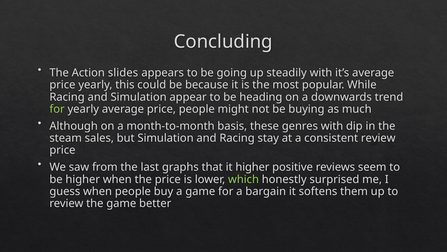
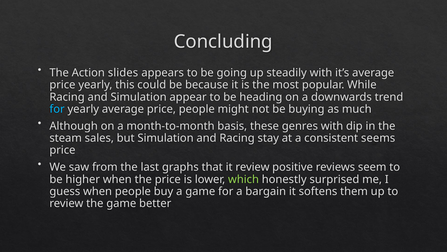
for colour: light green -> light blue (57, 109)
consistent review: review -> seems (378, 138)
it higher: higher -> review (252, 167)
